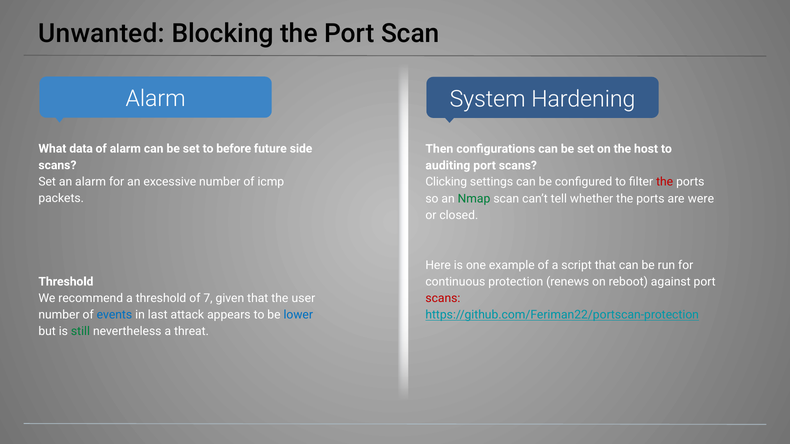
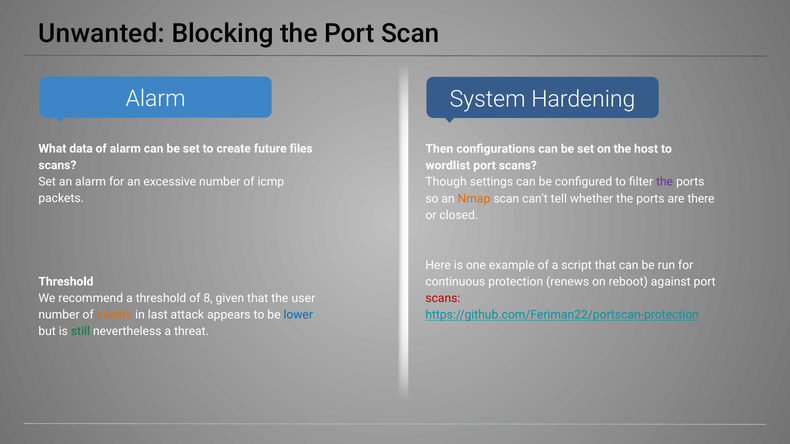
before: before -> create (234, 149)
side: side -> files (301, 149)
auditing: auditing -> wordlist (448, 166)
Clicking: Clicking -> Though (446, 182)
the colour: red -> purple (665, 182)
Nmap colour: green -> orange (474, 199)
were: were -> there (701, 199)
7: 7 -> 8 (208, 298)
events colour: blue -> orange (114, 315)
